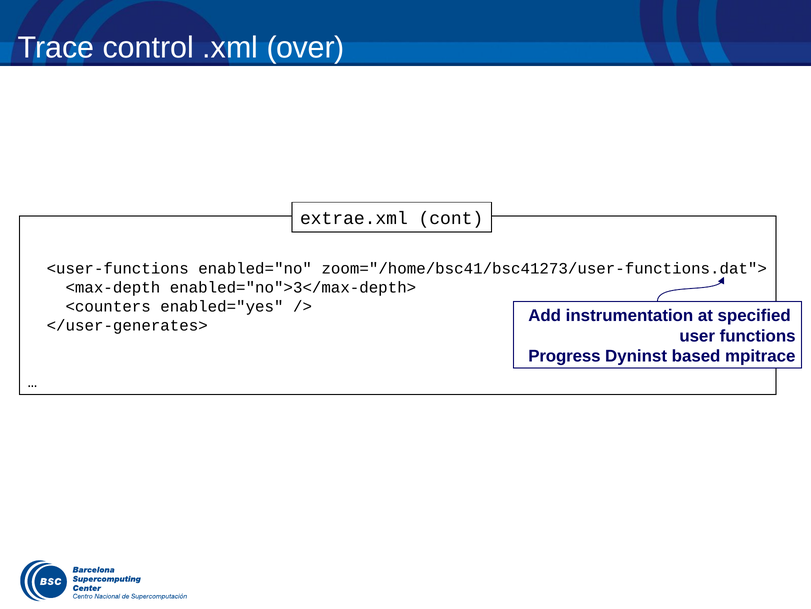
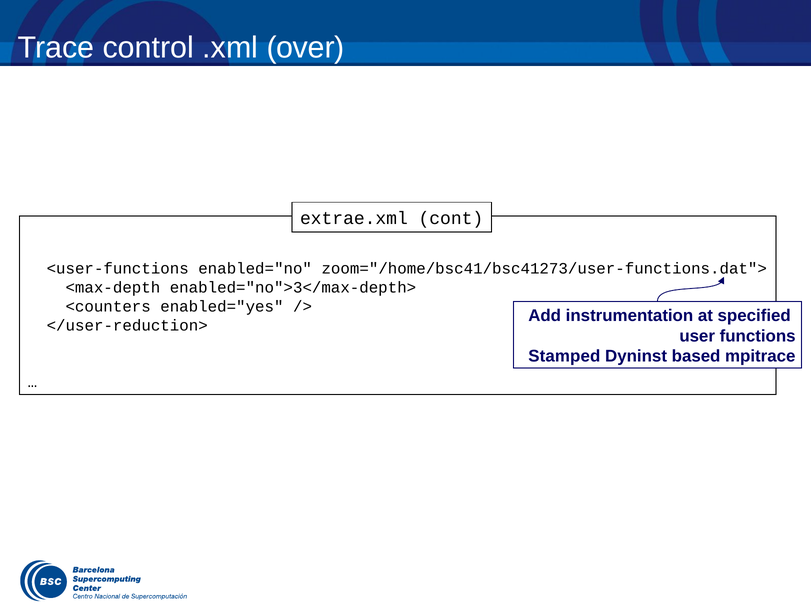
</user-generates>: </user-generates> -> </user-reduction> (127, 325)
Progress: Progress -> Stamped (564, 356)
